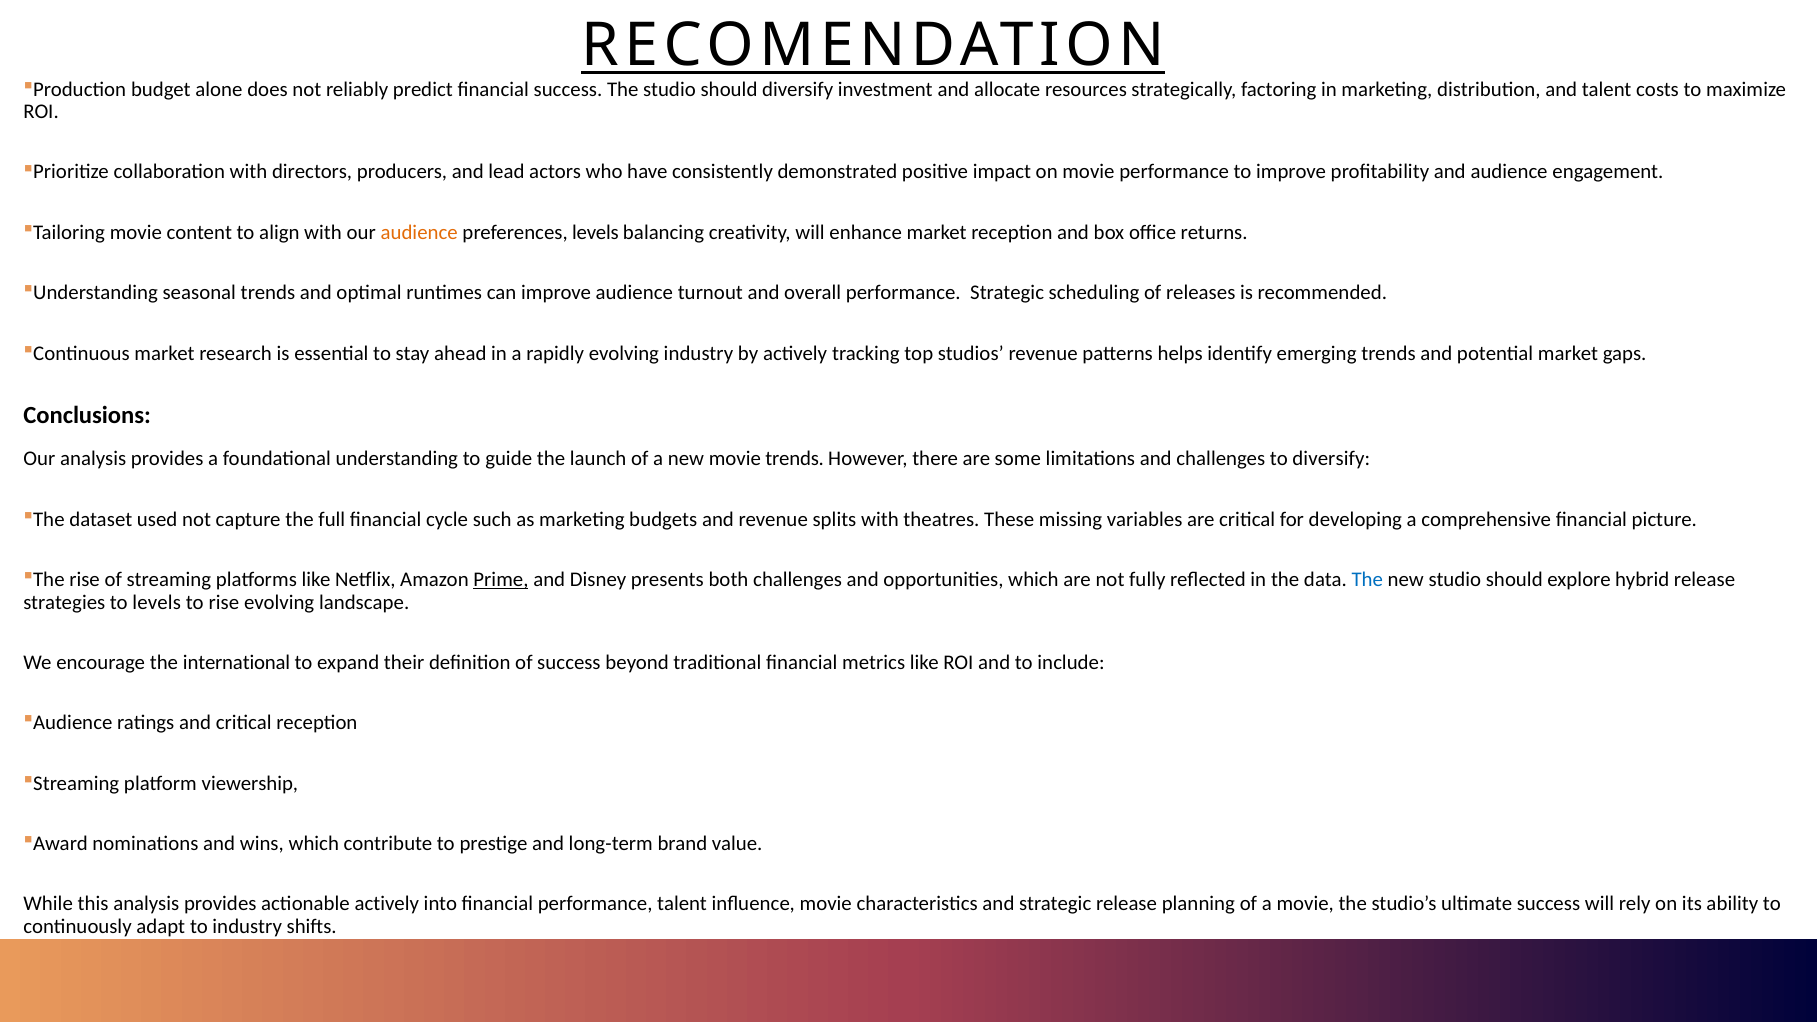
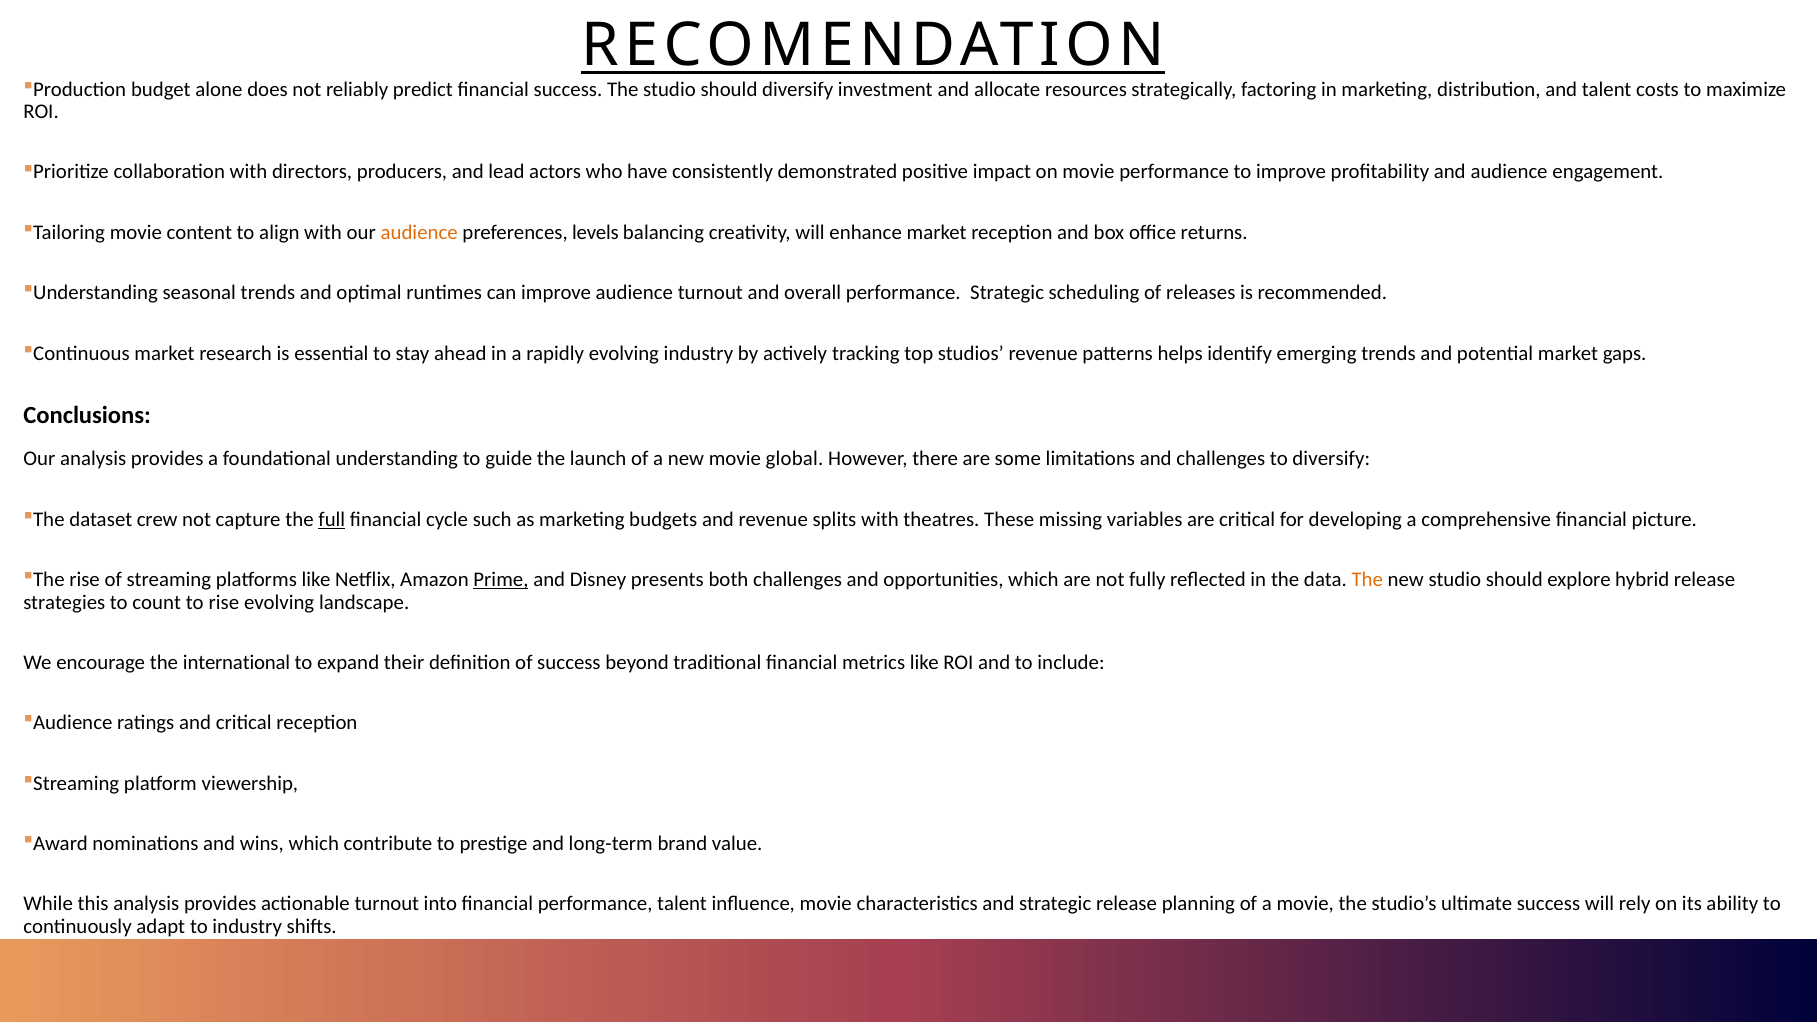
movie trends: trends -> global (794, 459)
used: used -> crew (157, 519)
full underline: none -> present (332, 519)
The colour: blue -> orange (1367, 580)
to levels: levels -> count (157, 602)
actionable actively: actively -> turnout (387, 904)
